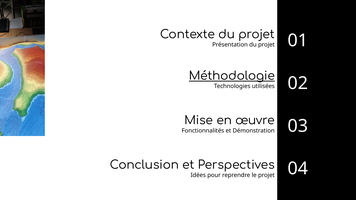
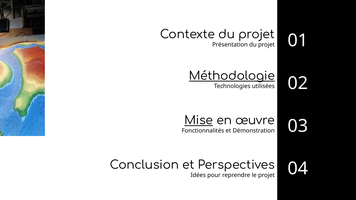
Mise underline: none -> present (199, 121)
